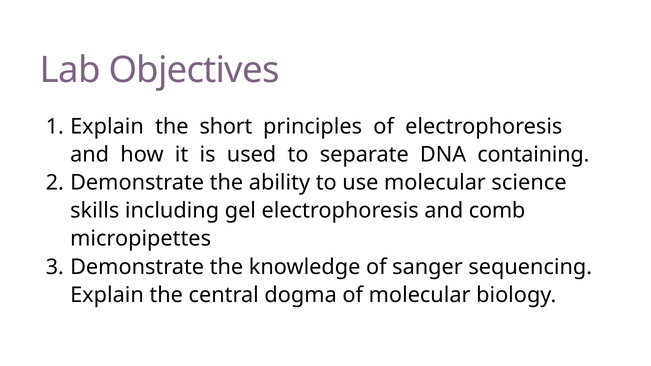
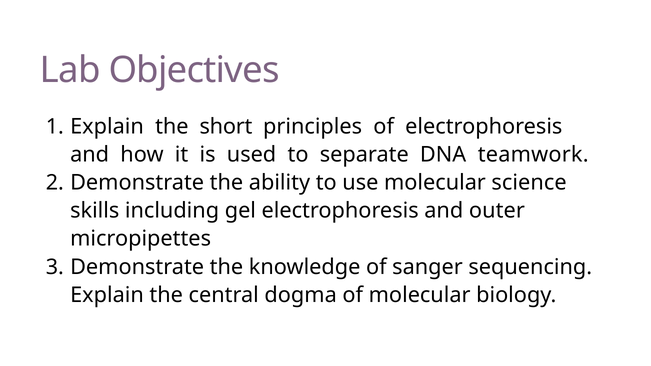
containing: containing -> teamwork (533, 155)
comb: comb -> outer (497, 211)
